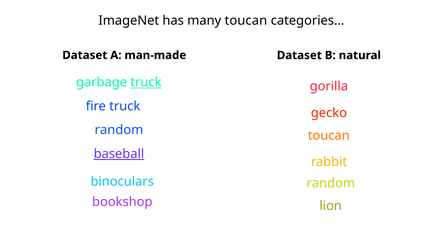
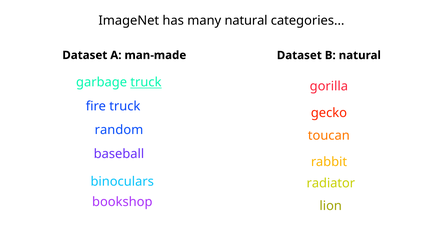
many toucan: toucan -> natural (246, 21)
baseball underline: present -> none (119, 154)
random: random -> radiator (331, 184)
